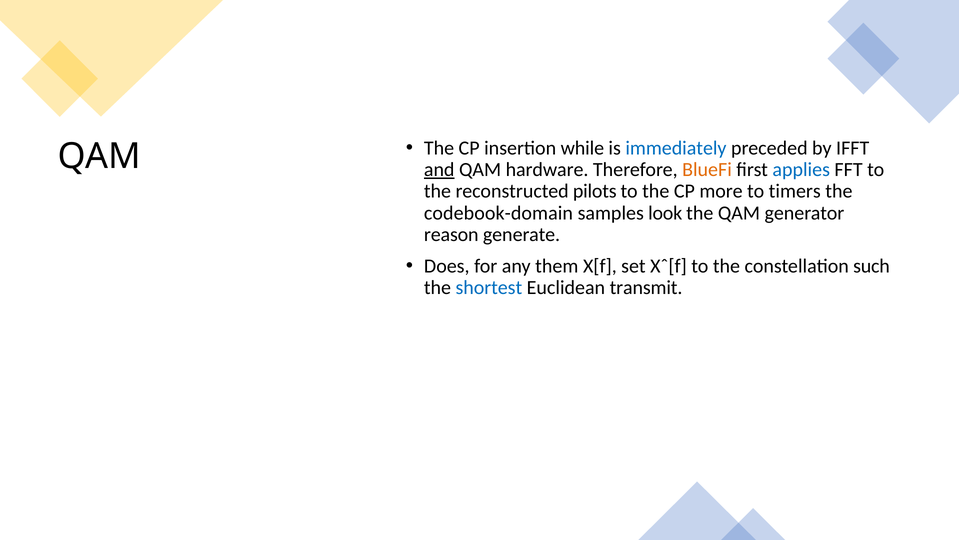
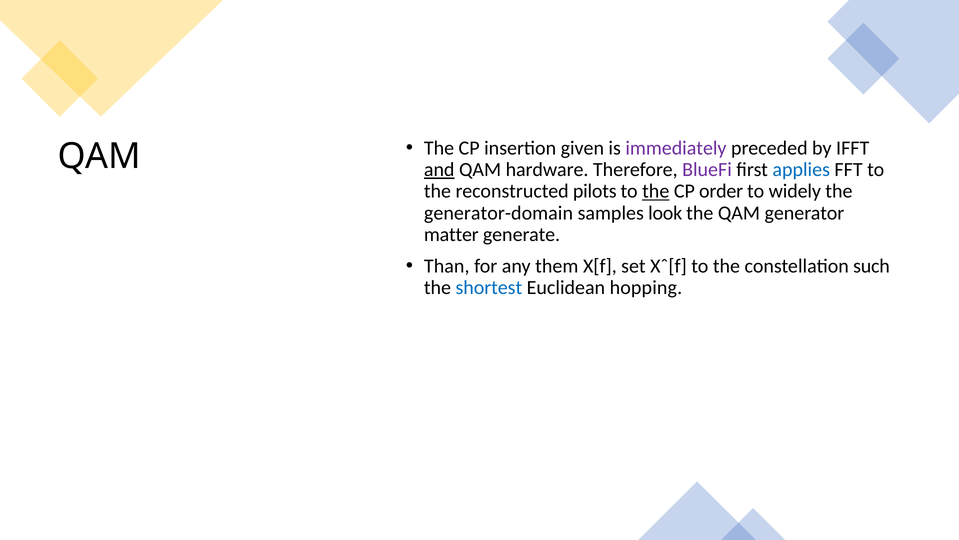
while: while -> given (582, 148)
immediately colour: blue -> purple (676, 148)
BlueFi colour: orange -> purple (707, 169)
the underline: none -> present (656, 191)
more: more -> order (721, 191)
timers: timers -> widely (795, 191)
codebook-domain: codebook-domain -> generator-domain (498, 213)
reason: reason -> matter (451, 234)
Does: Does -> Than (447, 266)
transmit: transmit -> hopping (646, 287)
